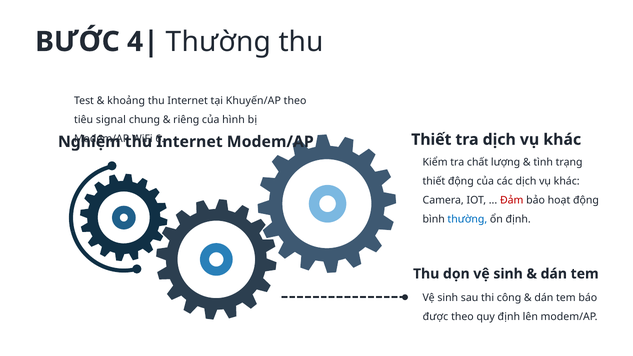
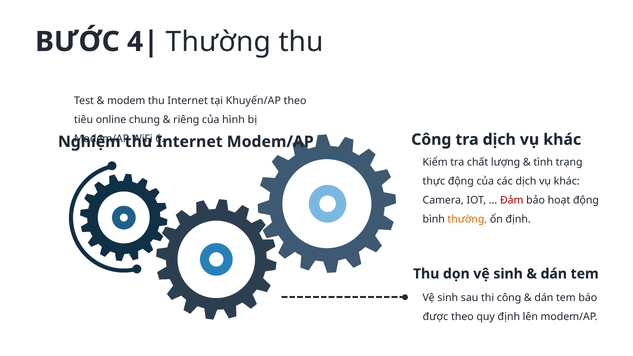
khoảng: khoảng -> modem (126, 101)
signal: signal -> online (111, 120)
Thiết: Thiết -> Công (431, 140)
thiết: thiết -> thực (434, 181)
thường colour: blue -> orange (467, 219)
